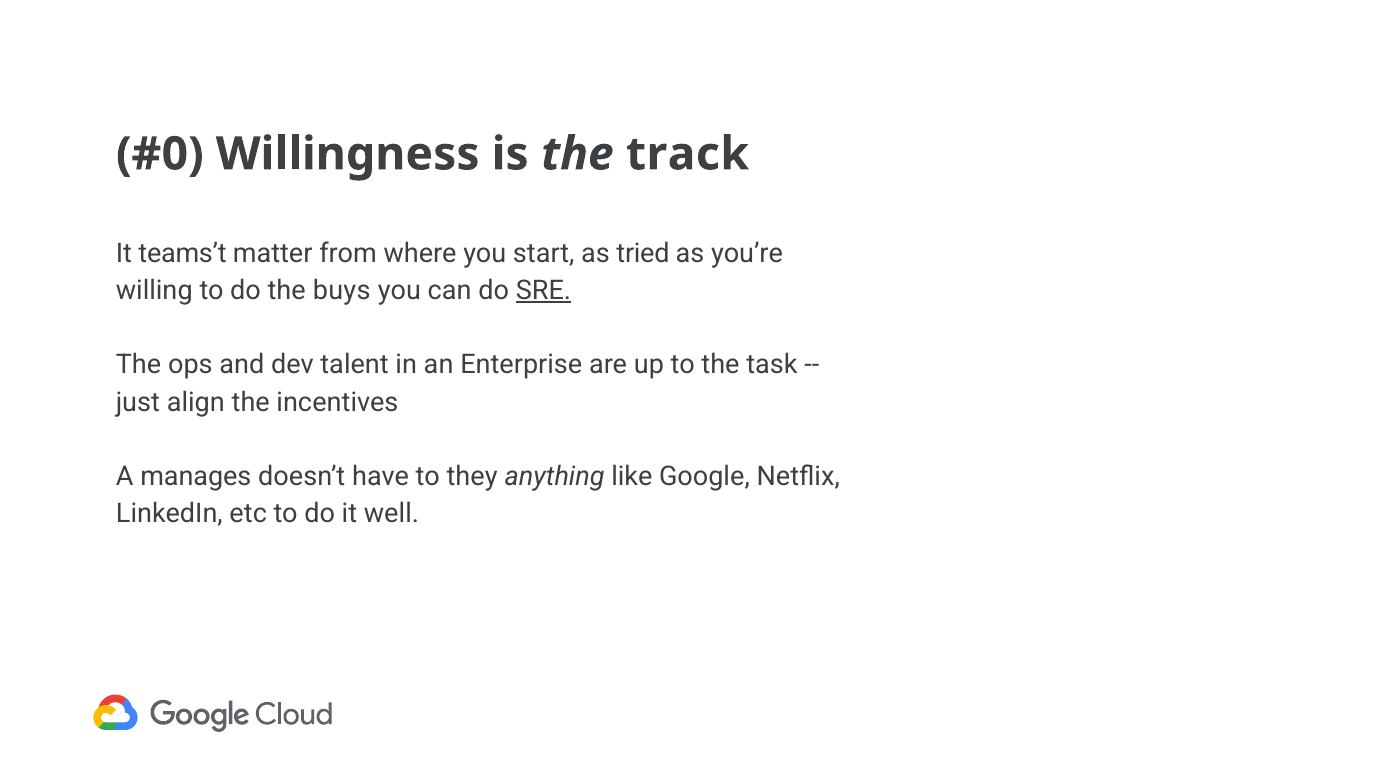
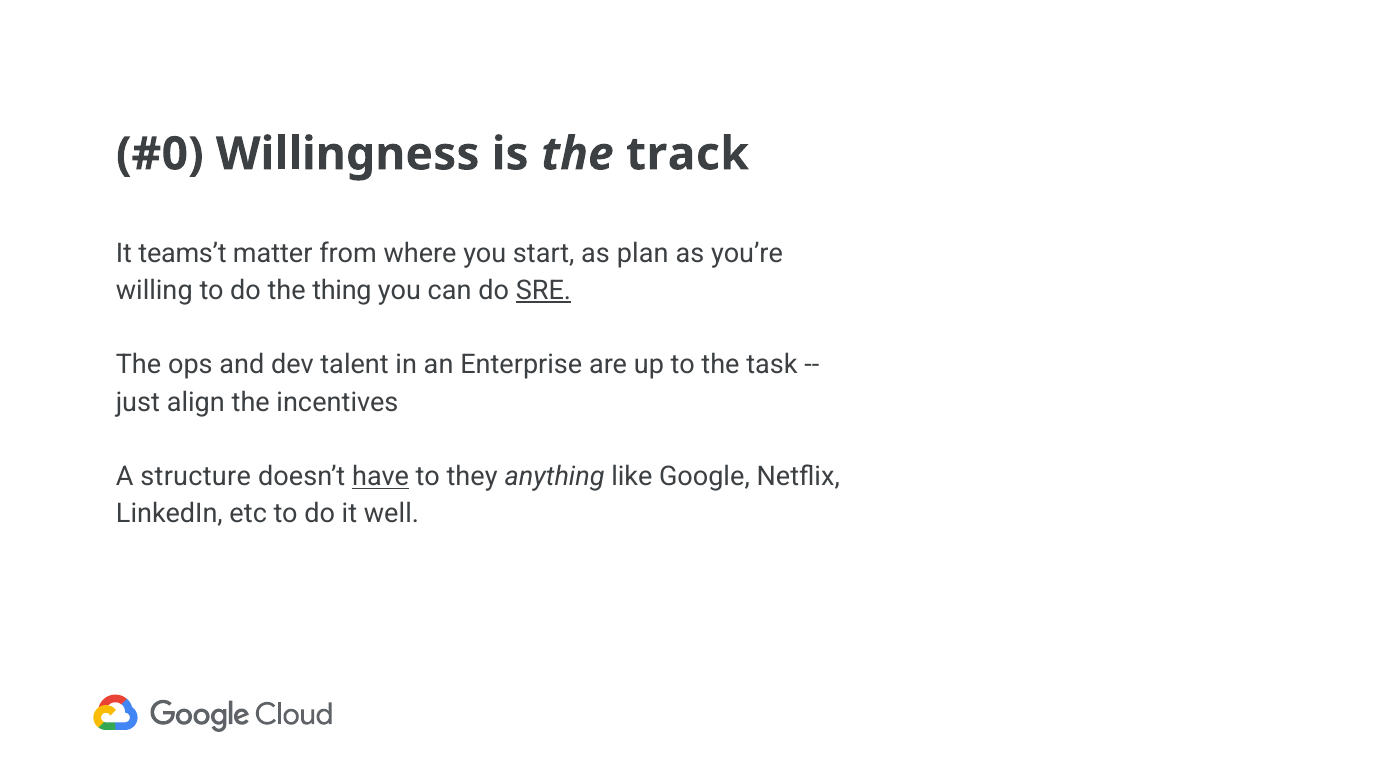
tried: tried -> plan (643, 253)
buys: buys -> thing (342, 291)
manages: manages -> structure (196, 477)
have underline: none -> present (381, 477)
